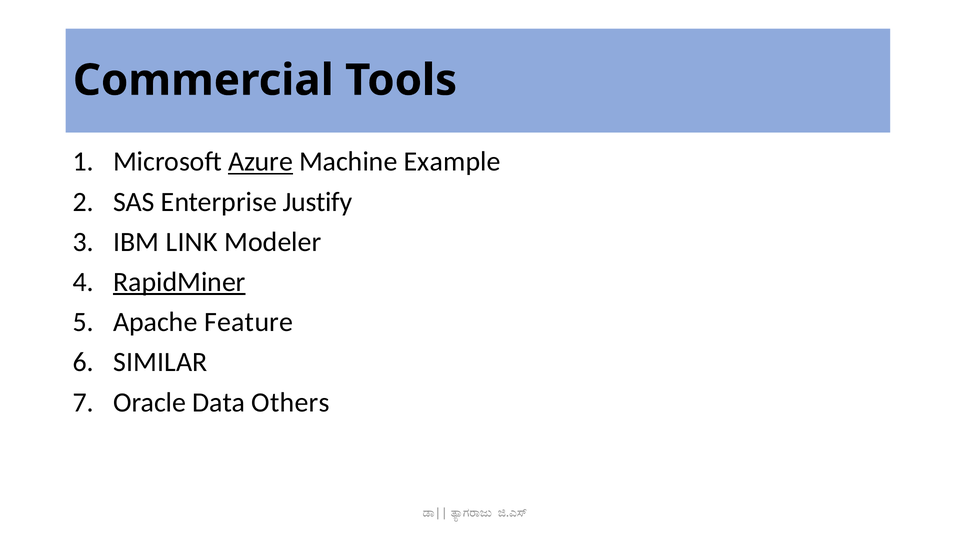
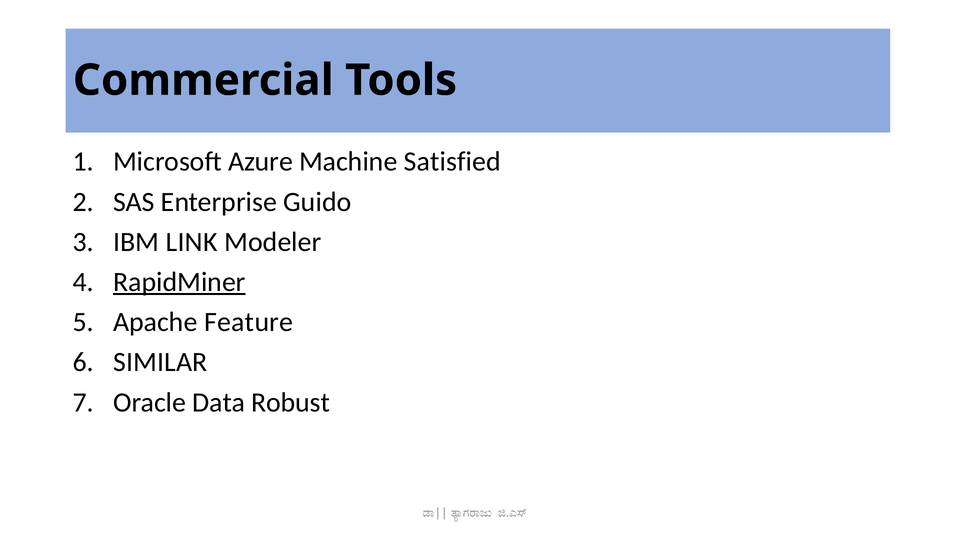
Azure underline: present -> none (260, 162)
Example: Example -> Satisfied (452, 162)
Justify: Justify -> Guido (317, 202)
Others: Others -> Robust (291, 402)
